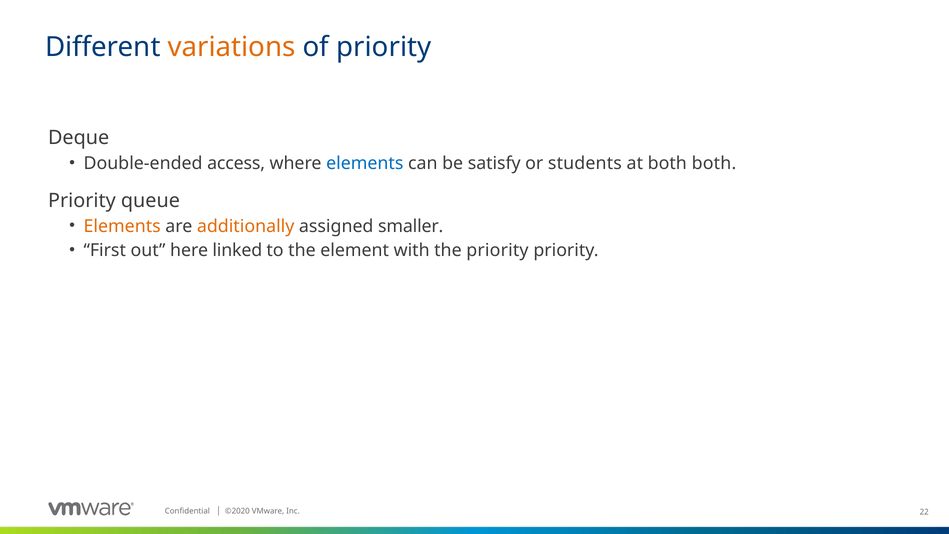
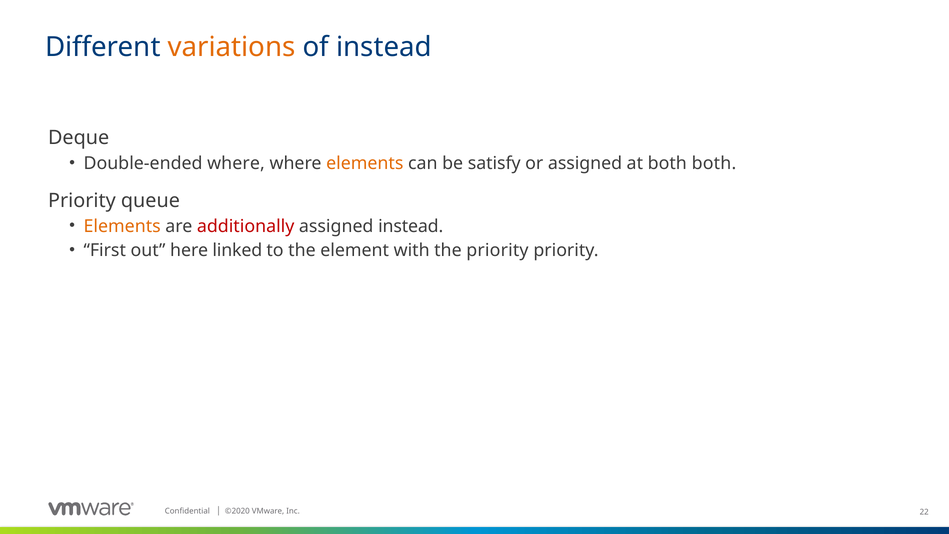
of priority: priority -> instead (384, 47)
Double-ended access: access -> where (236, 163)
elements colour: blue -> orange (365, 163)
or students: students -> assigned (585, 163)
additionally colour: orange -> red (246, 226)
assigned smaller: smaller -> instead (411, 226)
